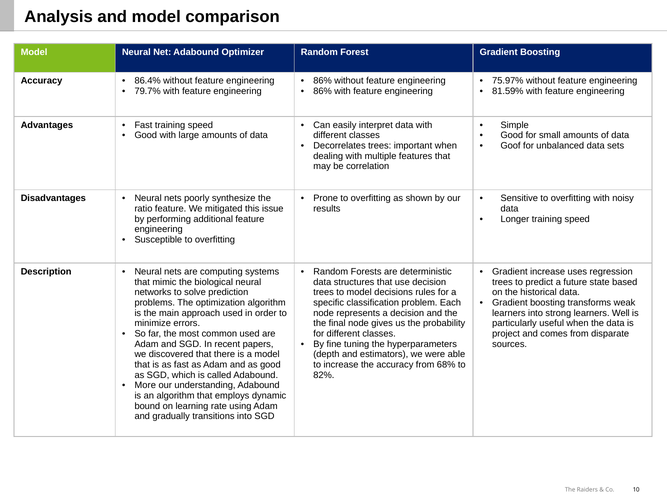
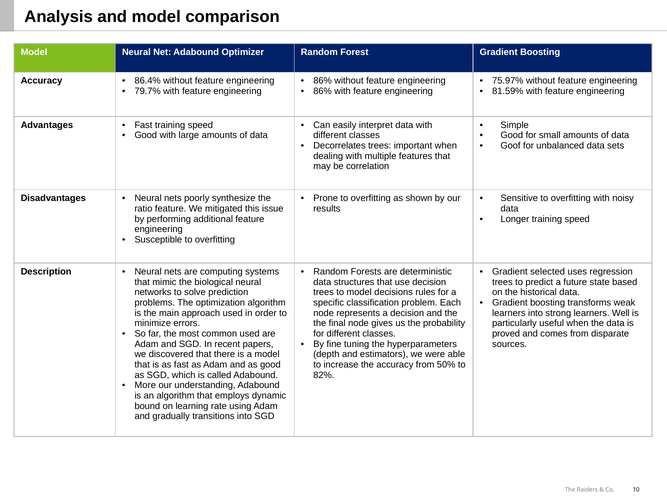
Gradient increase: increase -> selected (548, 272)
project: project -> proved (506, 334)
68%: 68% -> 50% (446, 365)
